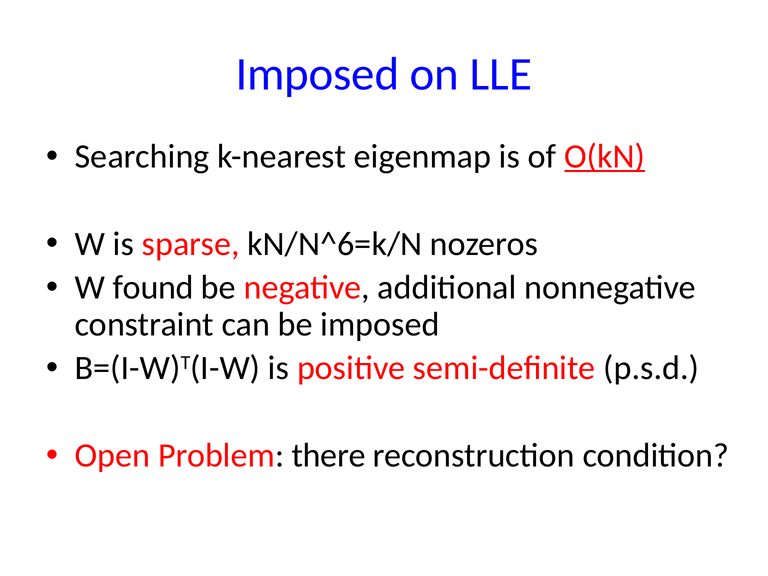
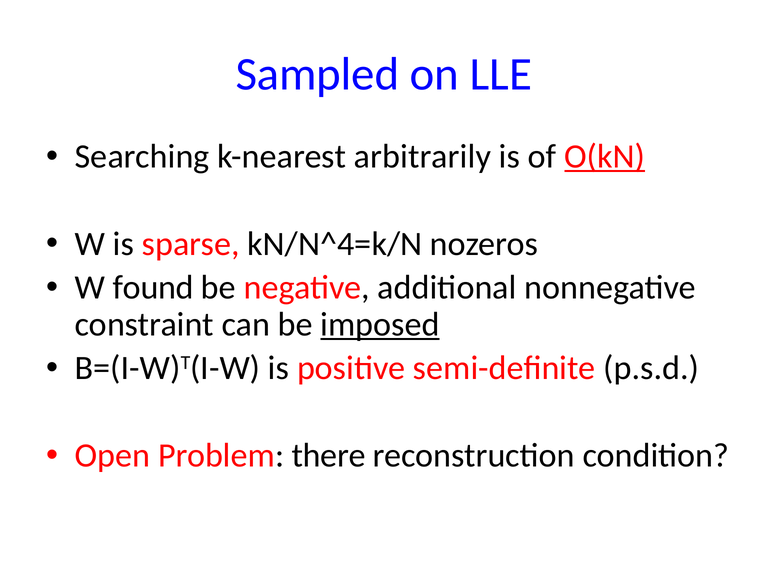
Imposed: Imposed -> Sampled (317, 74)
eigenmap: eigenmap -> arbitrarily (422, 156)
kN/N^6=k/N: kN/N^6=k/N -> kN/N^4=k/N (335, 244)
imposed underline: none -> present (380, 325)
